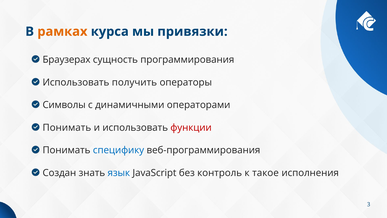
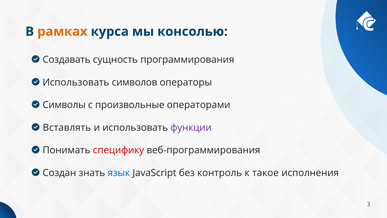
привязки: привязки -> консолью (193, 31)
Браузерах: Браузерах -> Создавать (67, 60)
получить: получить -> символов (135, 82)
динамичными: динамичными -> произвольные (130, 105)
Понимать: Понимать -> Вставлять (67, 127)
функции colour: red -> purple (191, 127)
специфику colour: blue -> red (119, 150)
